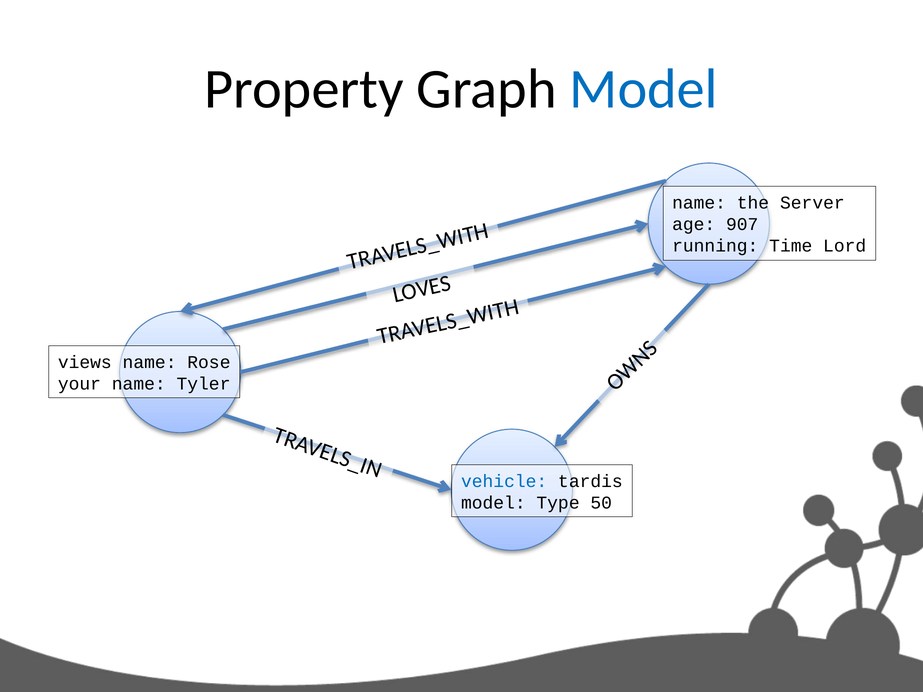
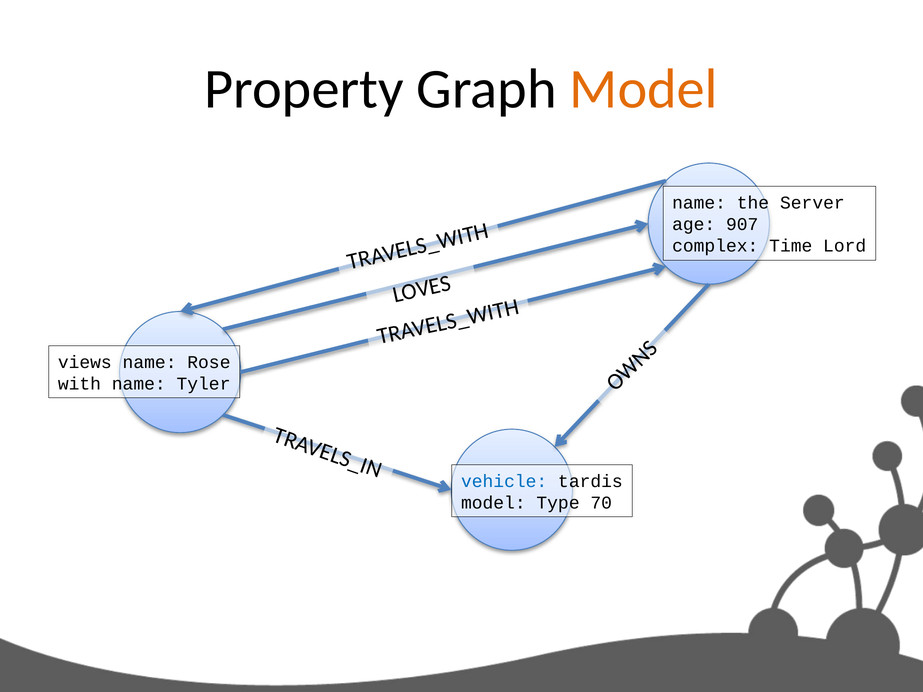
Model colour: blue -> orange (644, 89)
running: running -> complex (715, 246)
your: your -> with (79, 384)
50: 50 -> 70 (601, 503)
